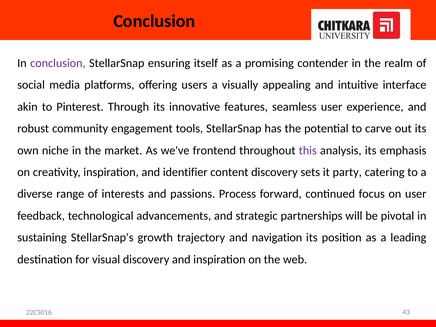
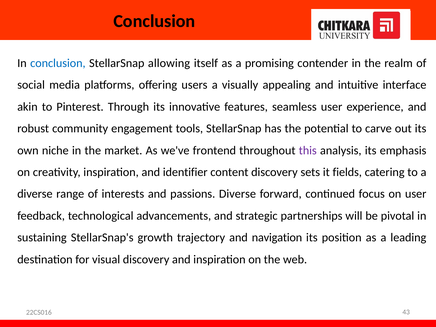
conclusion colour: purple -> blue (58, 63)
ensuring: ensuring -> allowing (169, 63)
party: party -> fields (347, 172)
passions Process: Process -> Diverse (237, 194)
